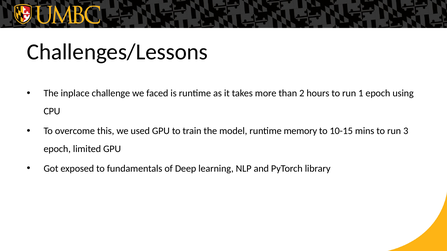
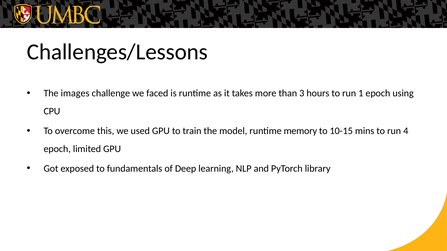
inplace: inplace -> images (75, 94)
2: 2 -> 3 (302, 94)
3: 3 -> 4 (406, 131)
